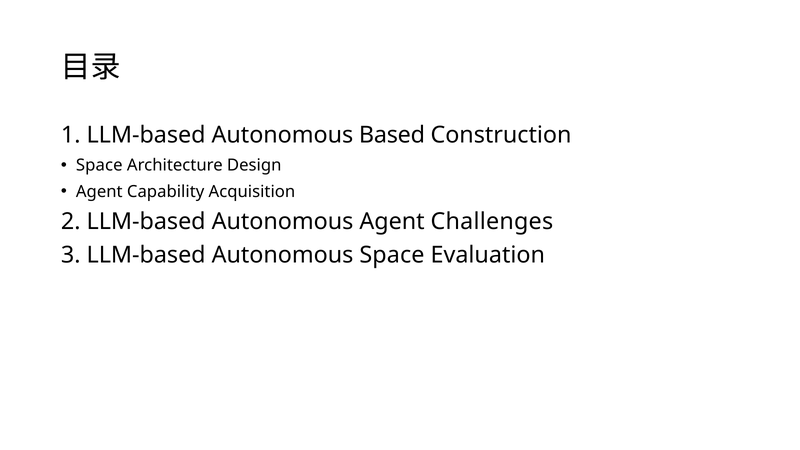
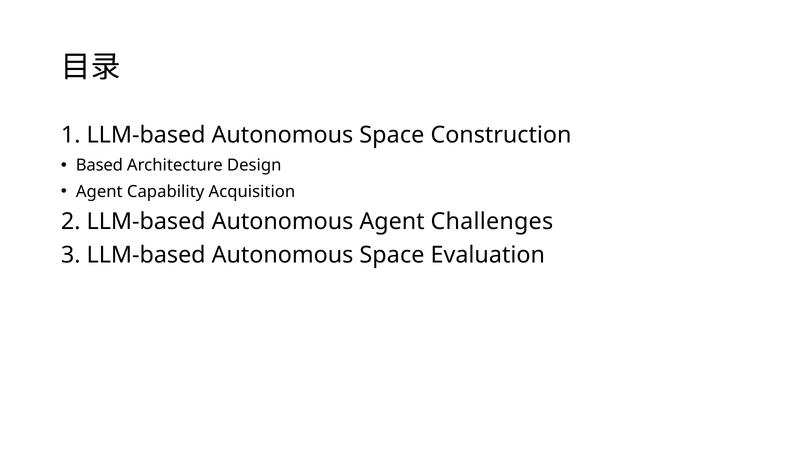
1 LLM-based Autonomous Based: Based -> Space (392, 135)
Space: Space -> Based (99, 165)
